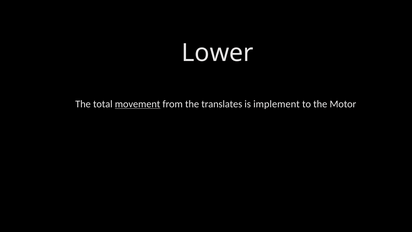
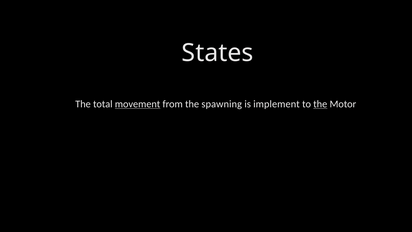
Lower: Lower -> States (218, 53)
translates: translates -> spawning (222, 104)
the underline: none -> present (320, 104)
